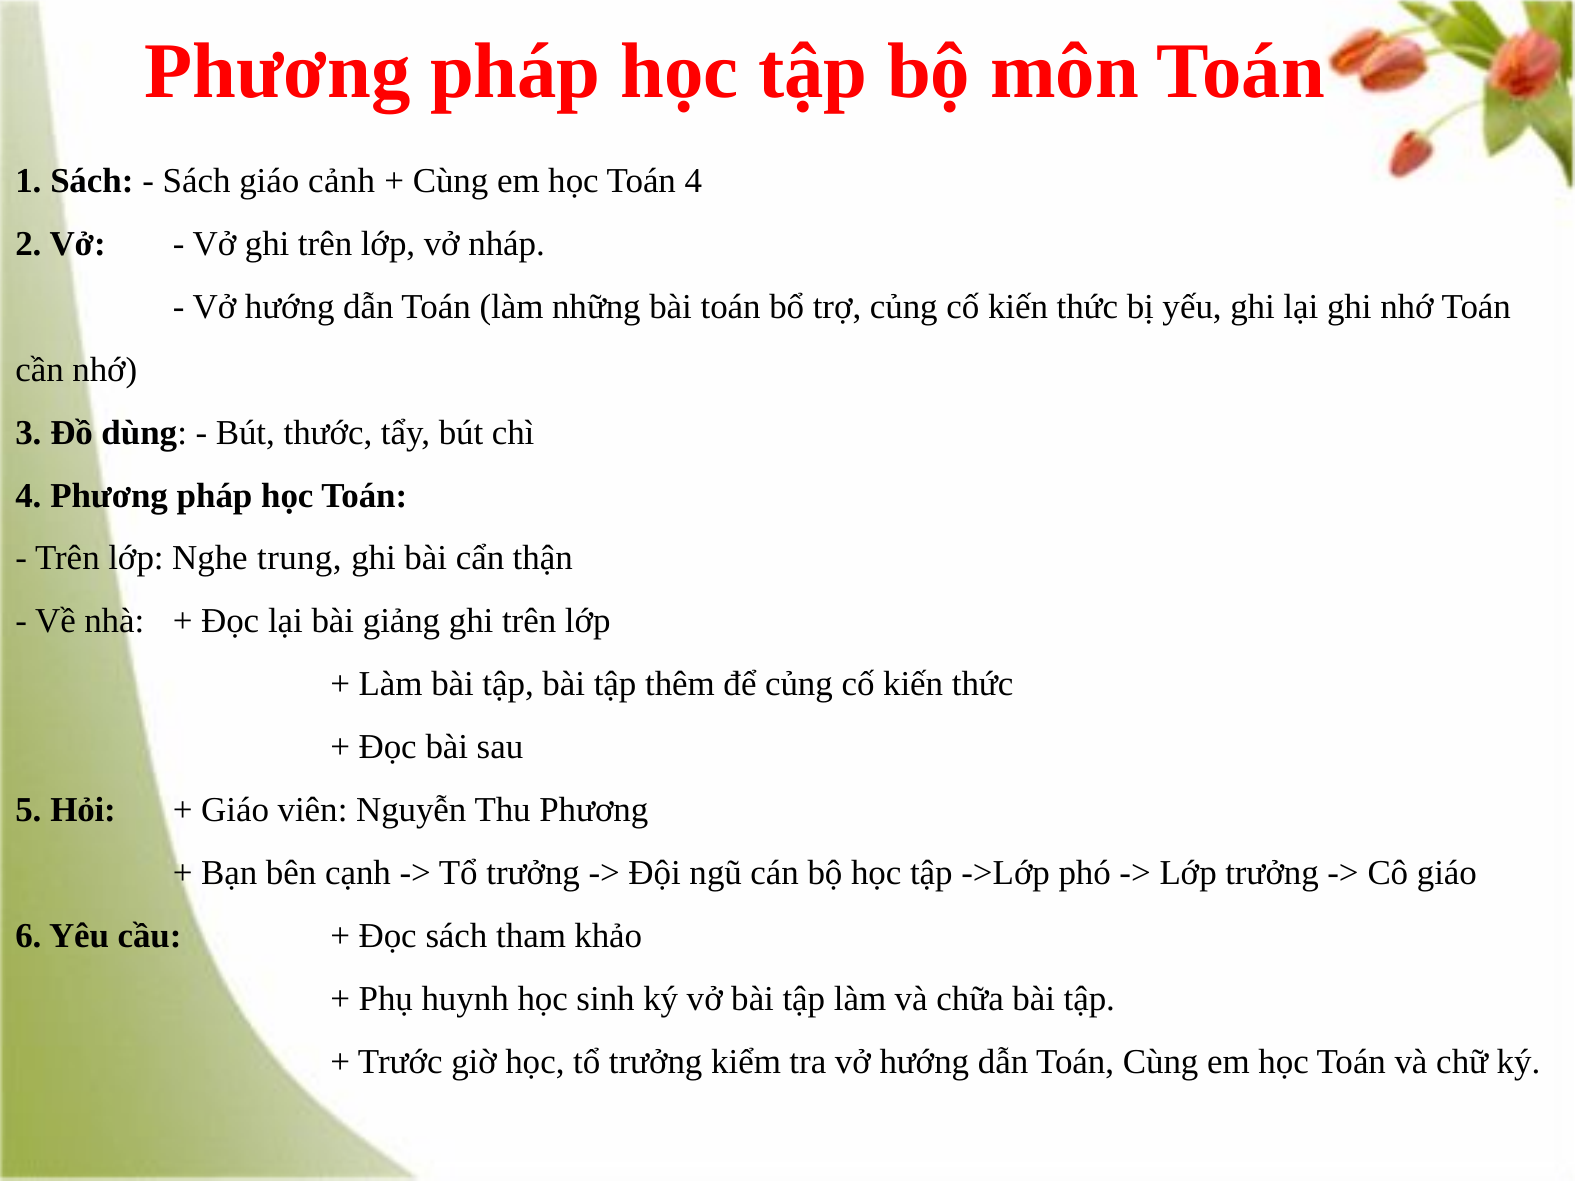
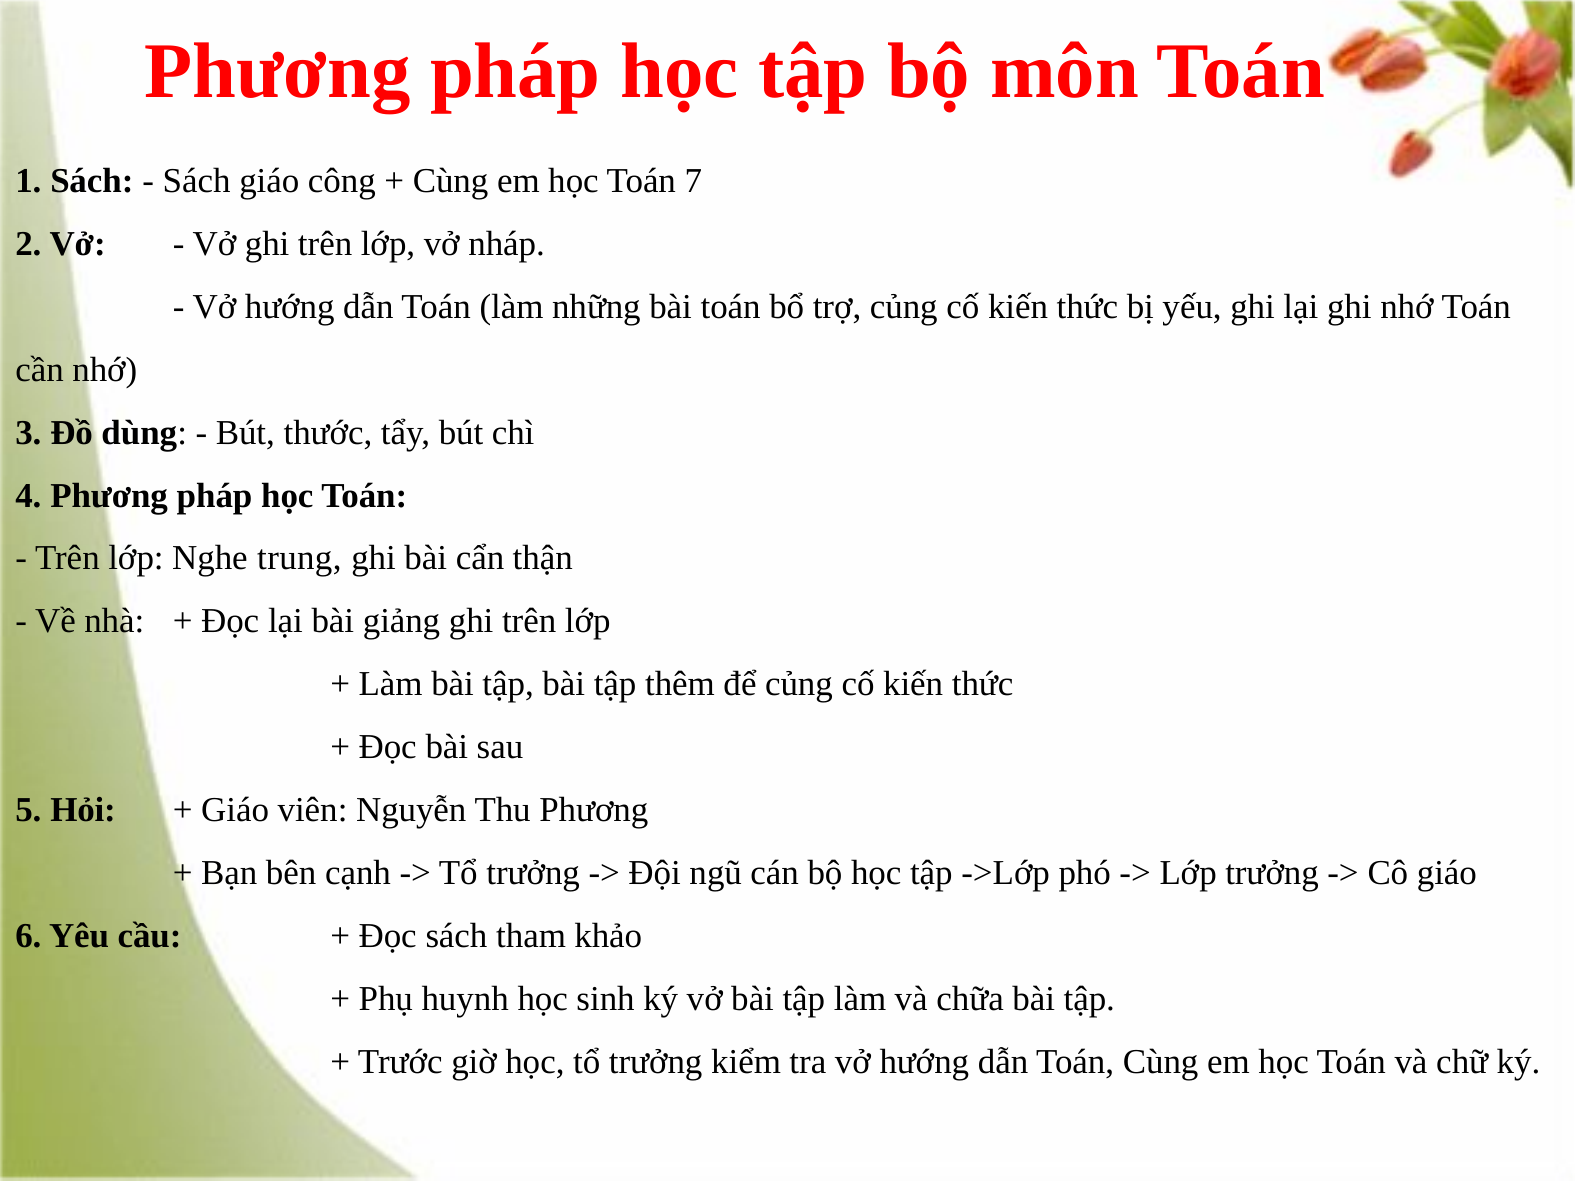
cảnh: cảnh -> công (342, 181)
Toán 4: 4 -> 7 (693, 181)
